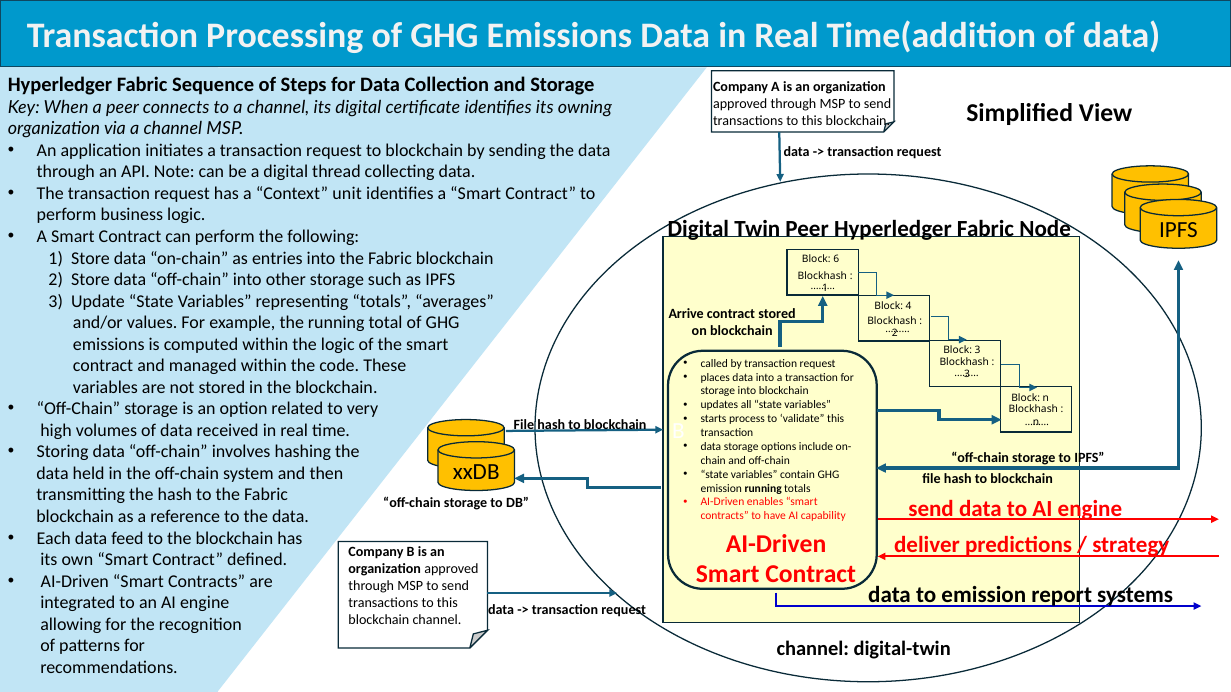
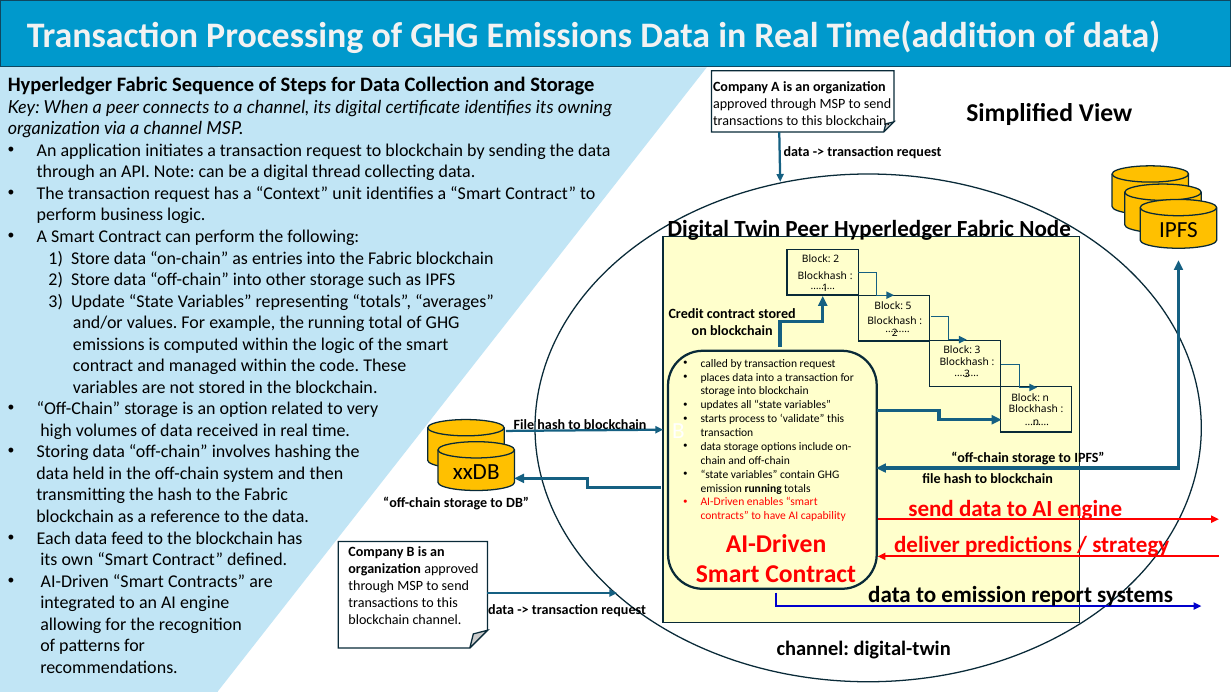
Block 6: 6 -> 2 (836, 259)
4: 4 -> 5 (909, 307)
Arrive: Arrive -> Credit (686, 314)
